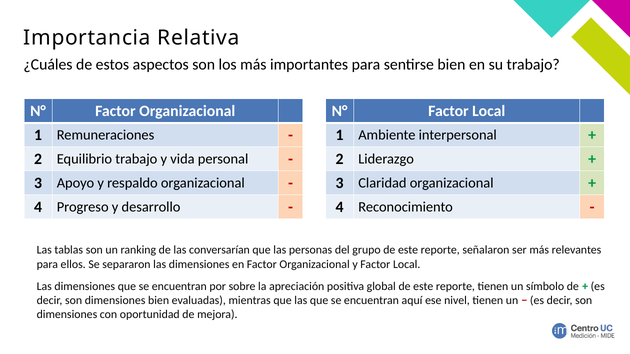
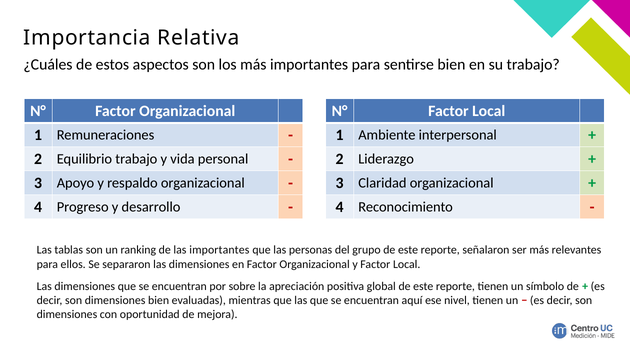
las conversarían: conversarían -> importantes (219, 250)
